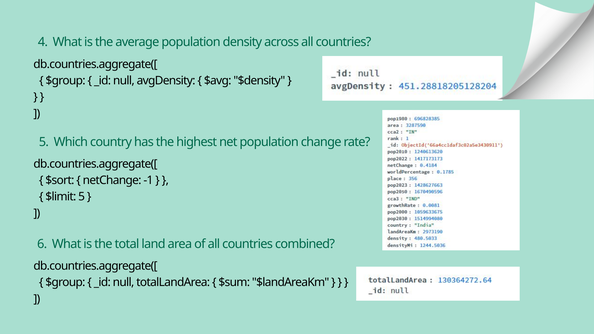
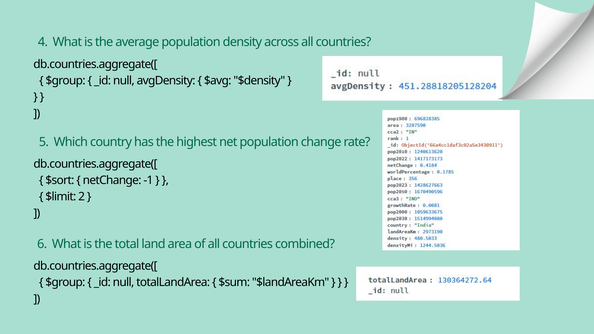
$limit 5: 5 -> 2 (82, 197)
